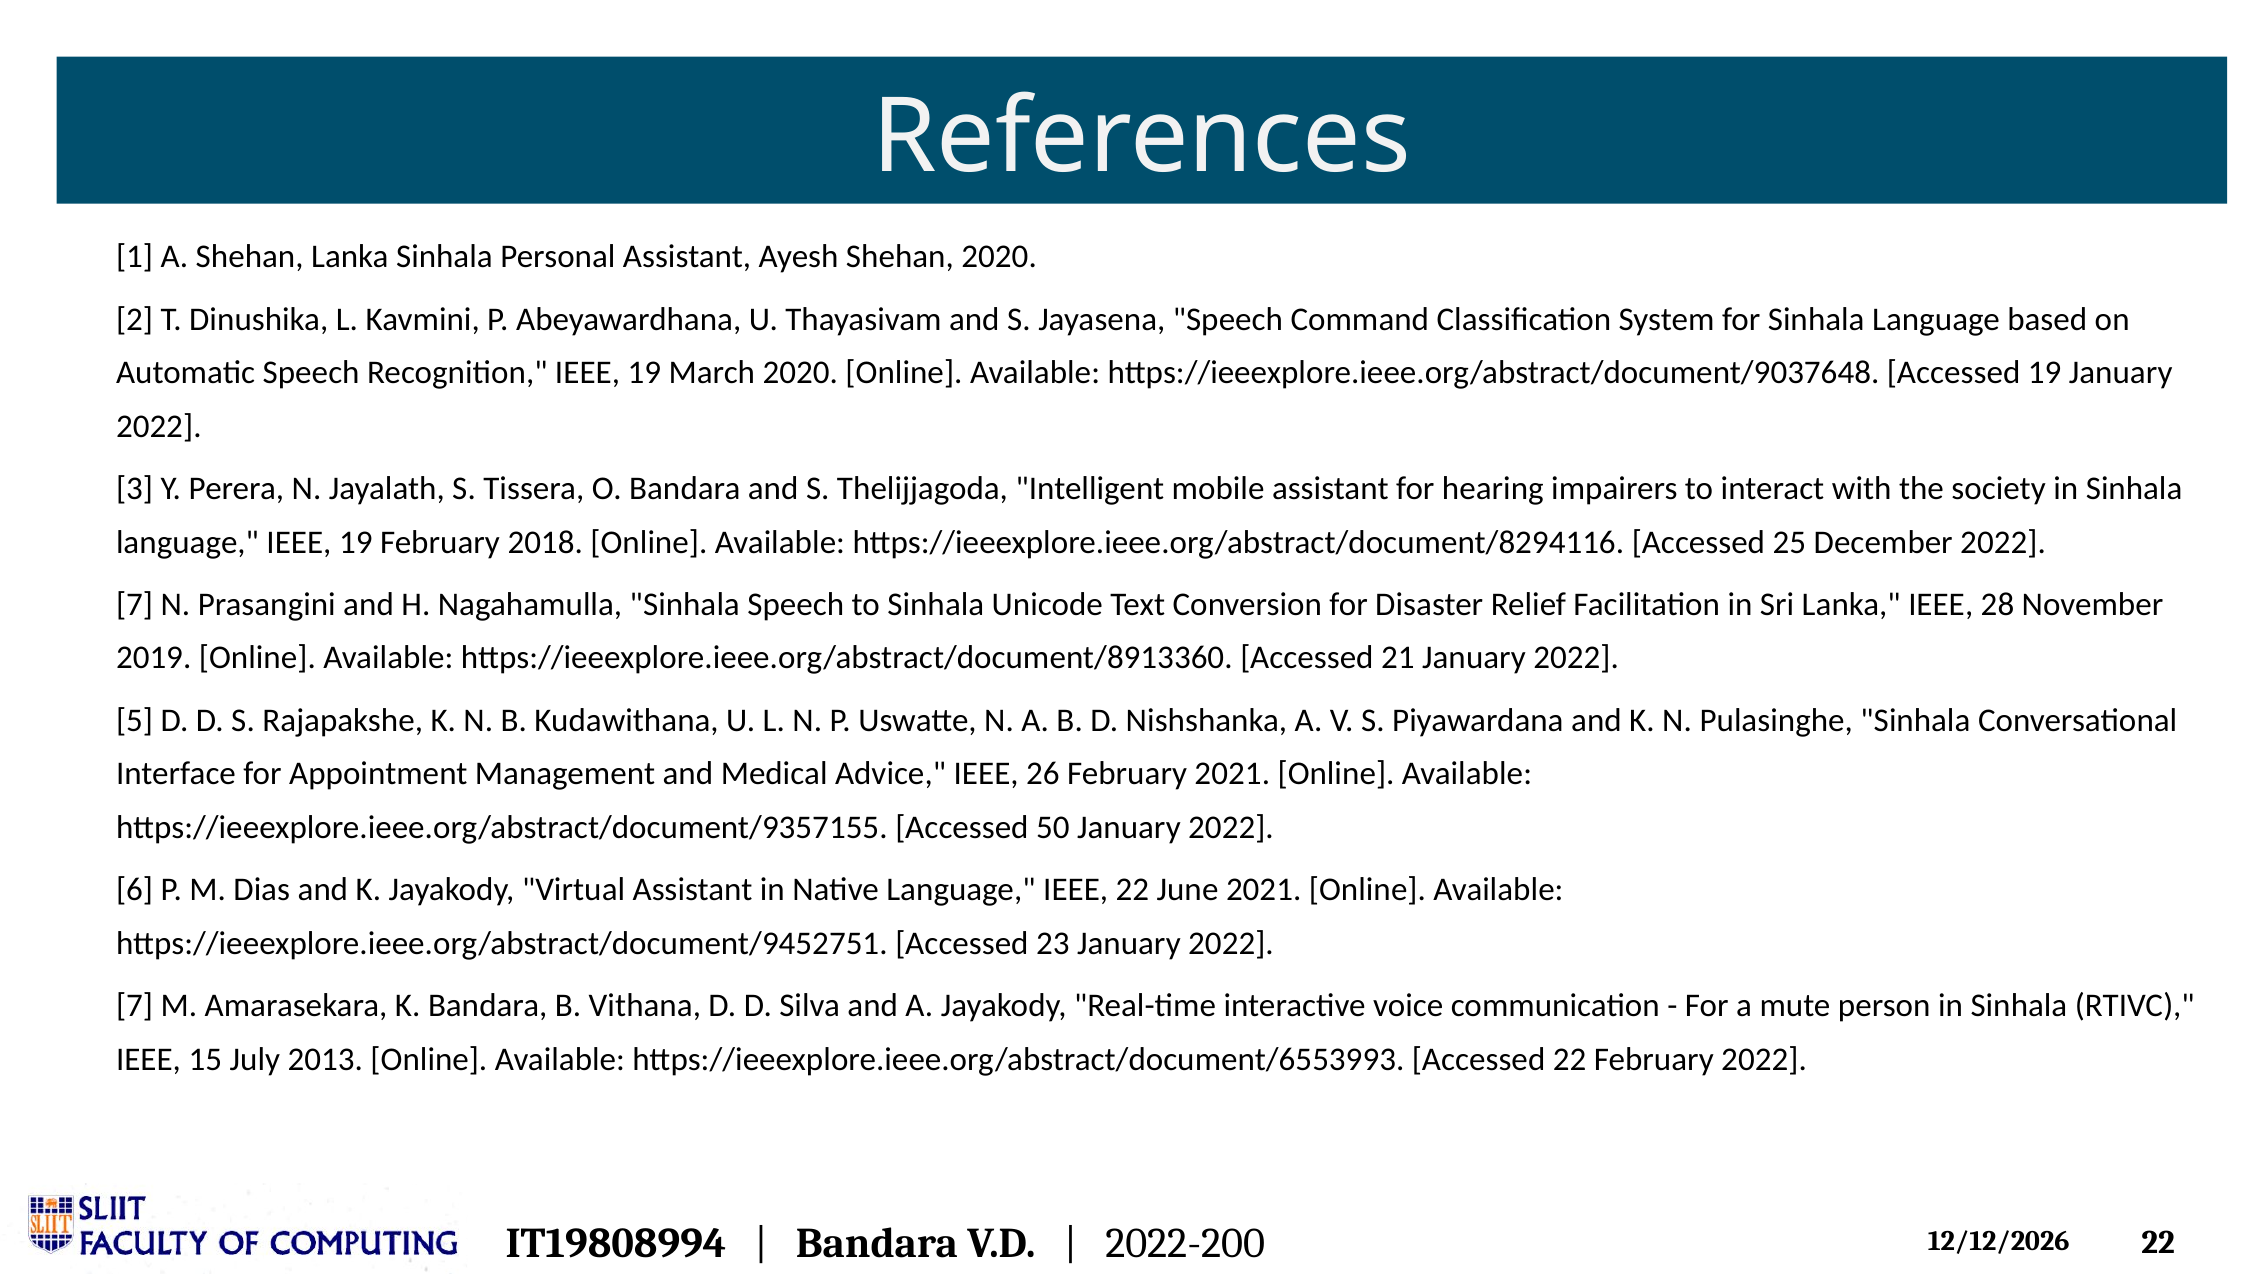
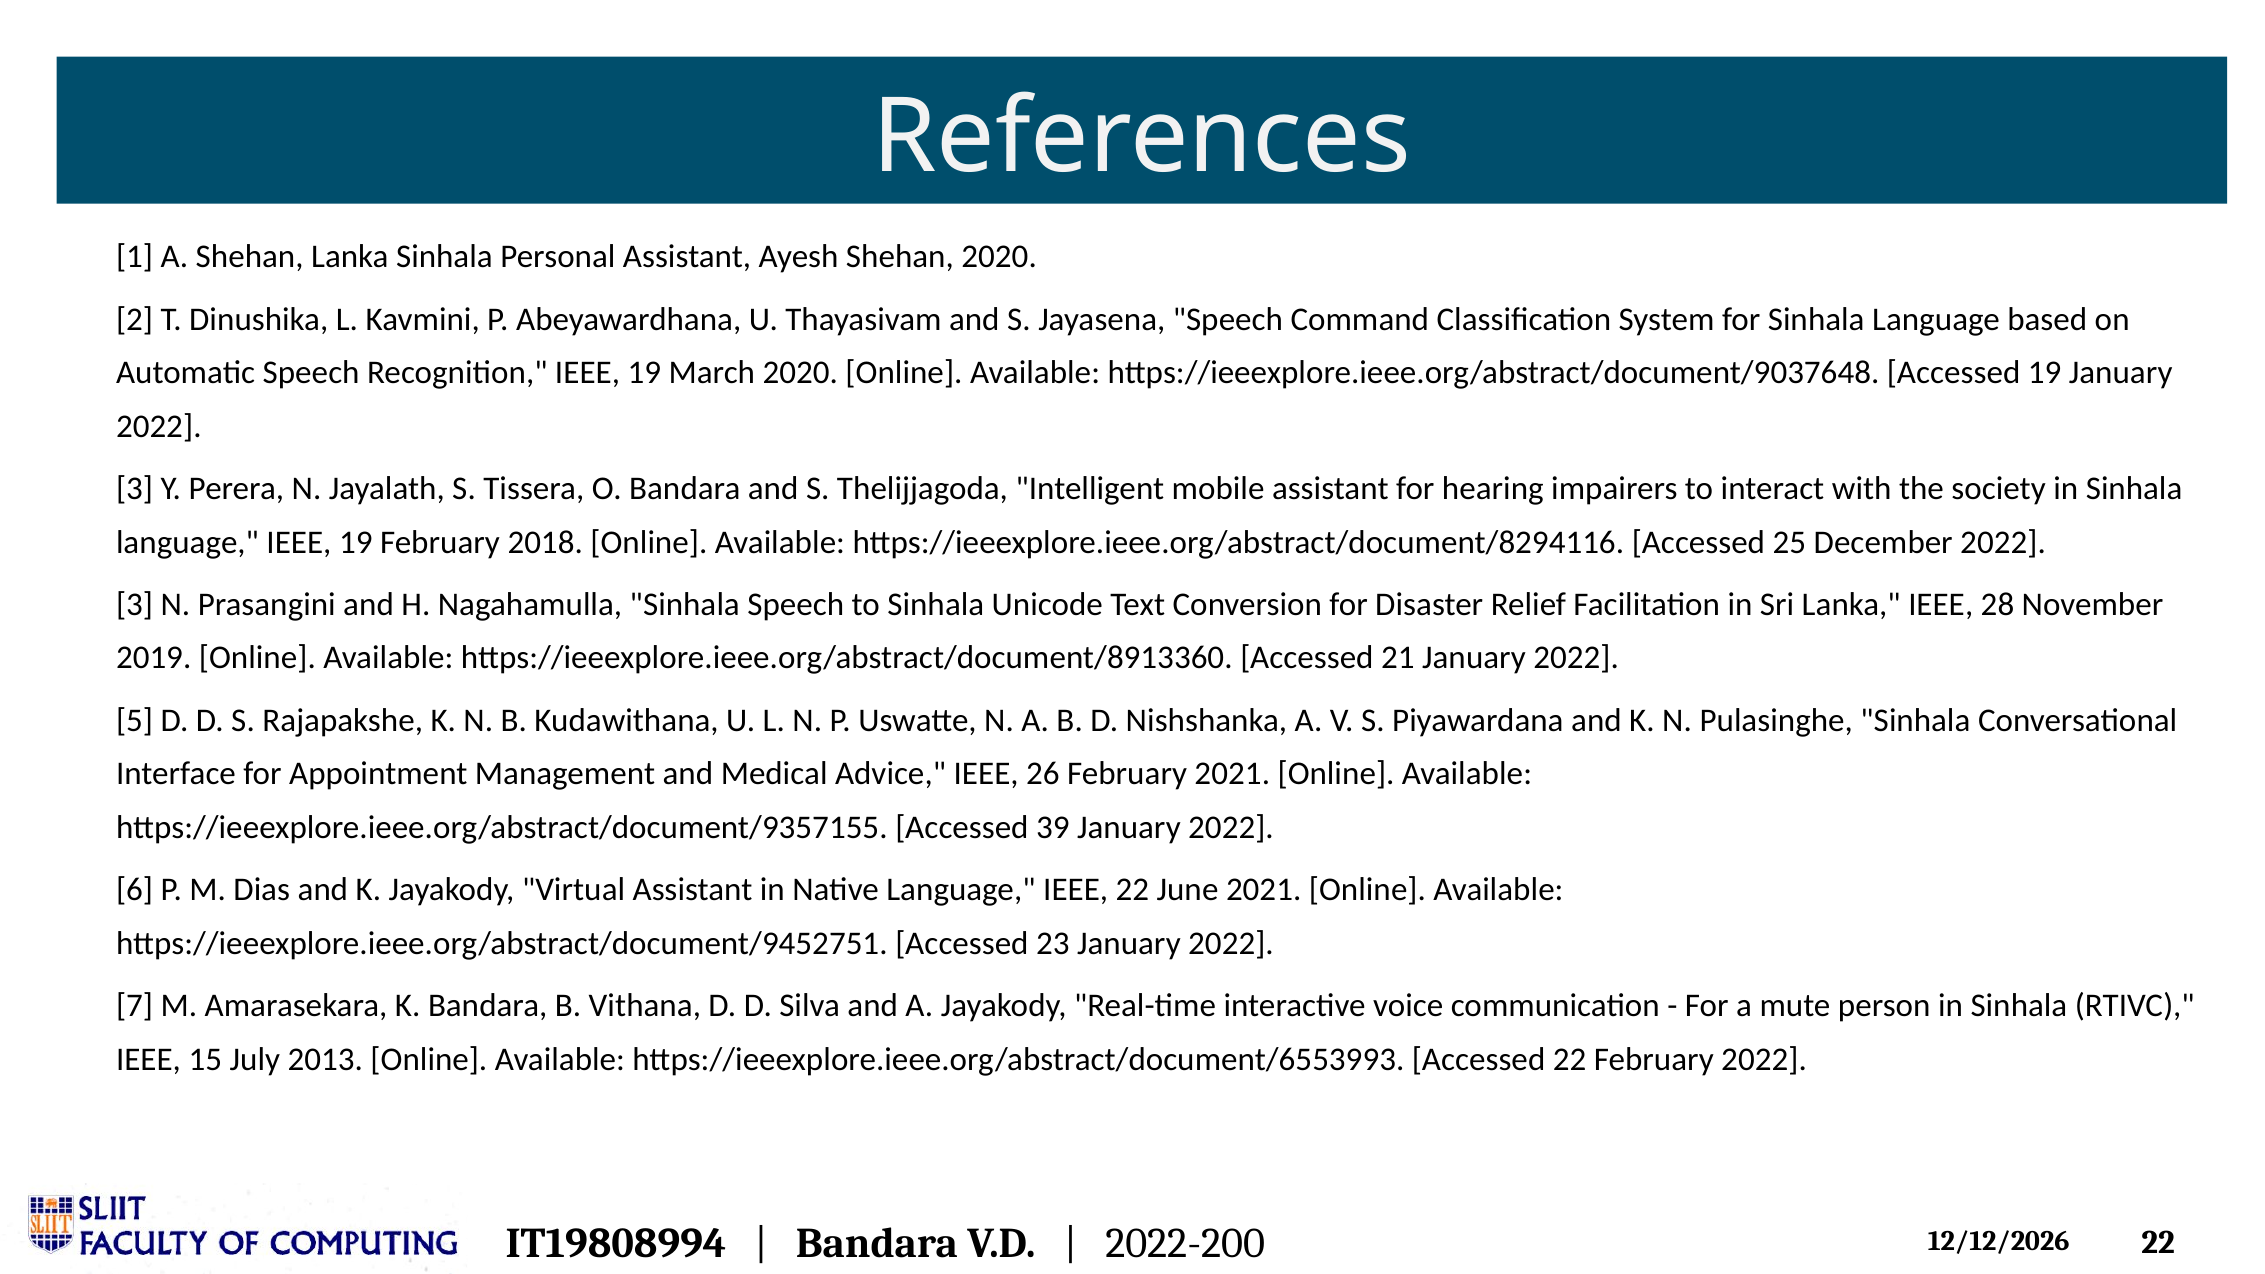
7: 7 -> 3 (135, 605)
50: 50 -> 39 (1053, 827)
